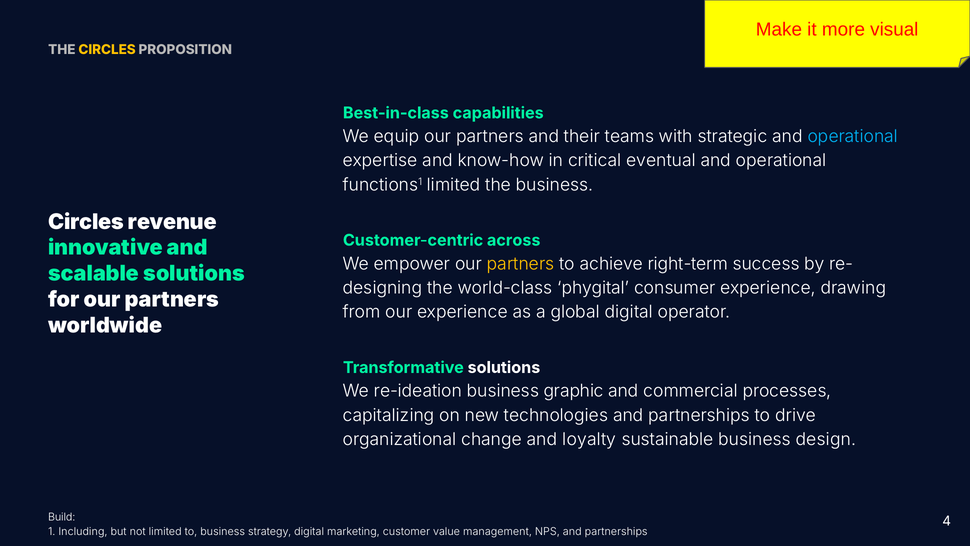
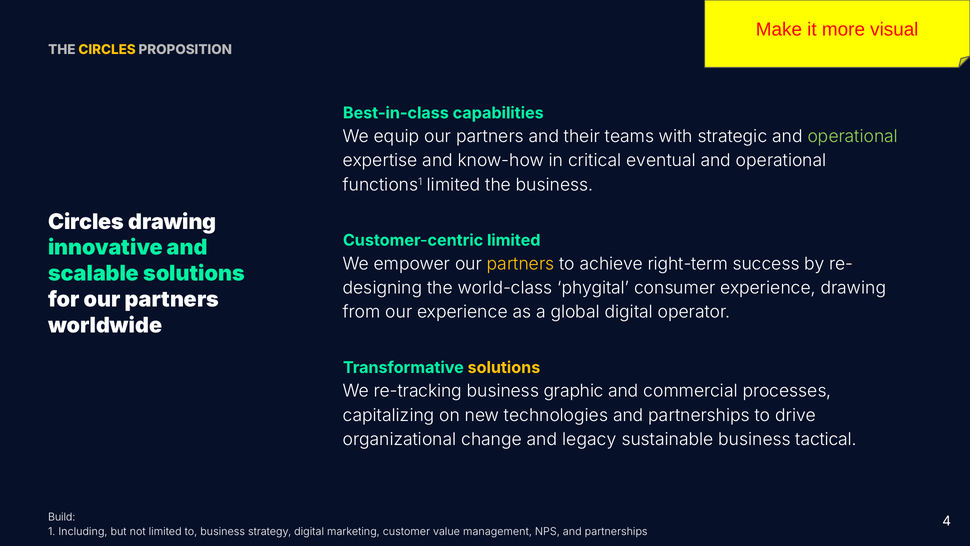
operational colour: light blue -> light green (853, 136)
Circles revenue: revenue -> drawing (172, 222)
Customer-centric across: across -> limited (514, 240)
solutions colour: white -> yellow (504, 367)
re-ideation: re-ideation -> re-tracking (418, 391)
loyalty: loyalty -> legacy (589, 439)
design: design -> tactical (826, 439)
